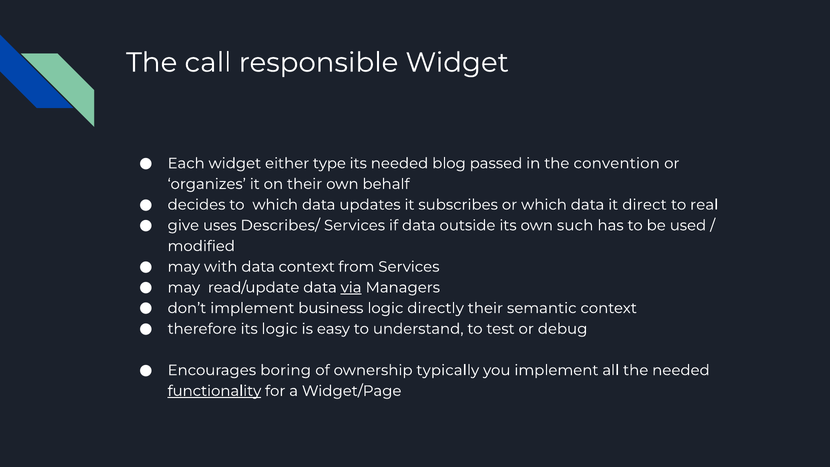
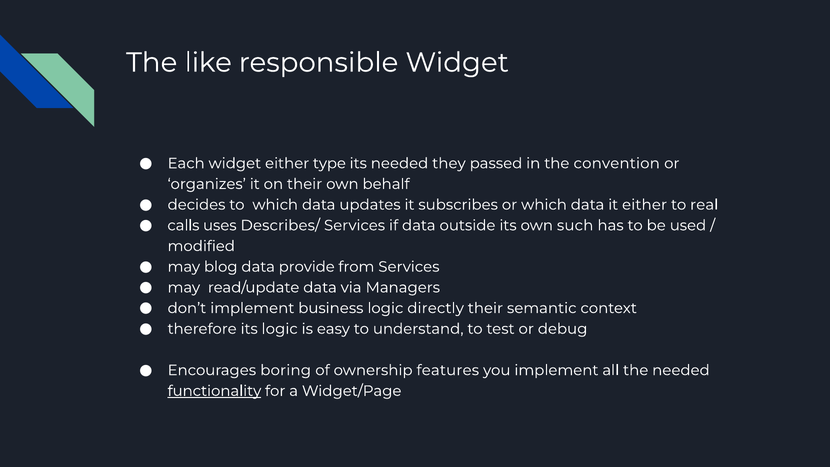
call: call -> like (208, 63)
blog: blog -> they (449, 163)
it direct: direct -> either (645, 205)
give: give -> calls (183, 225)
with: with -> blog (221, 267)
data context: context -> provide (307, 267)
via underline: present -> none (351, 287)
typically: typically -> features (448, 370)
